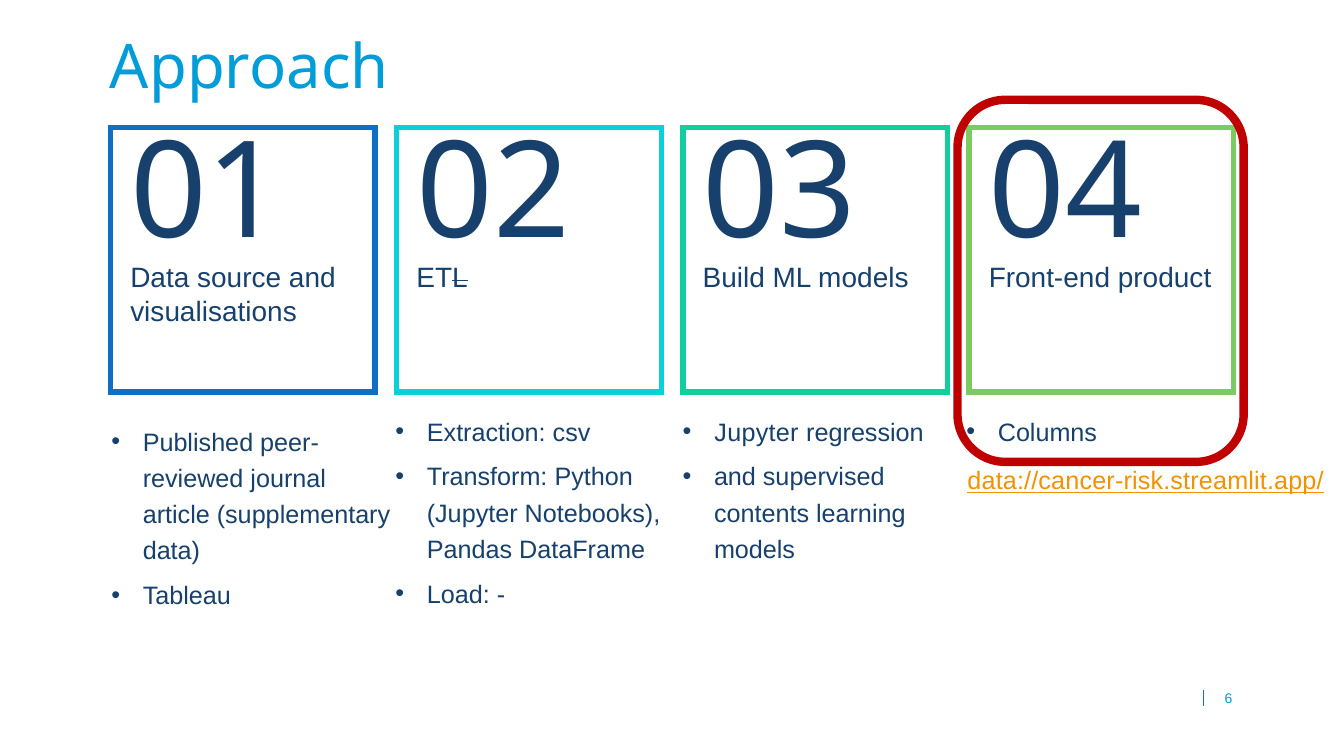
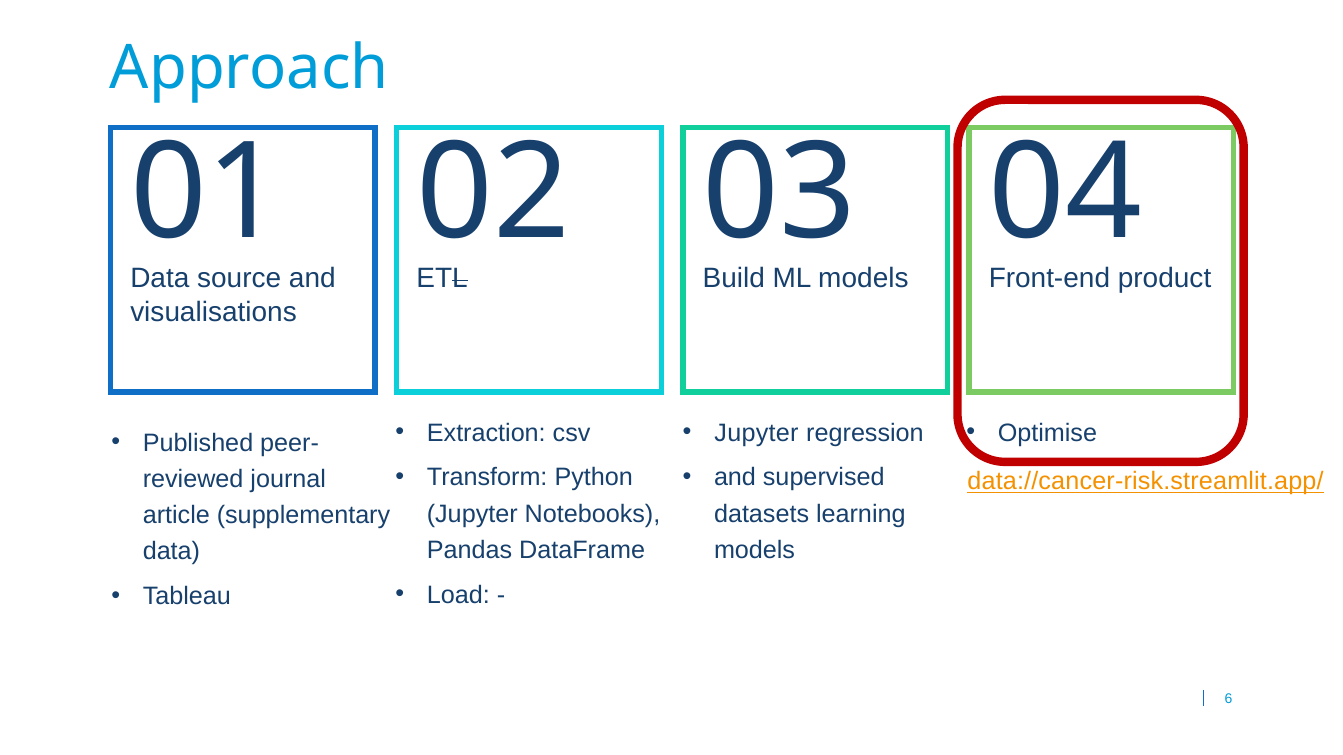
Columns: Columns -> Optimise (1047, 433)
contents: contents -> datasets (762, 514)
